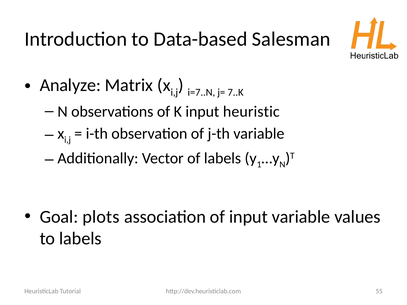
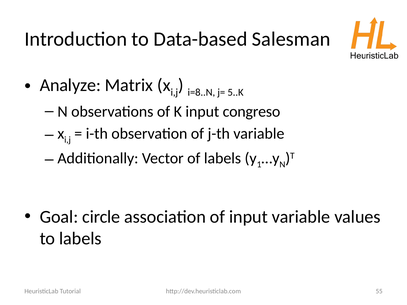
i=7..N: i=7..N -> i=8..N (201, 92)
7..K: 7..K -> 5..K (236, 92)
heuristic: heuristic -> congreso (251, 112)
plots: plots -> circle (101, 217)
